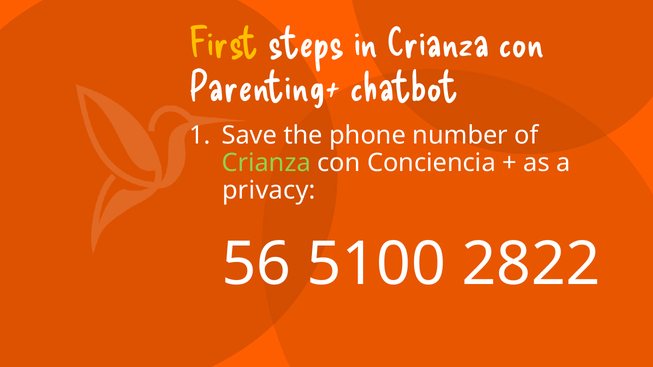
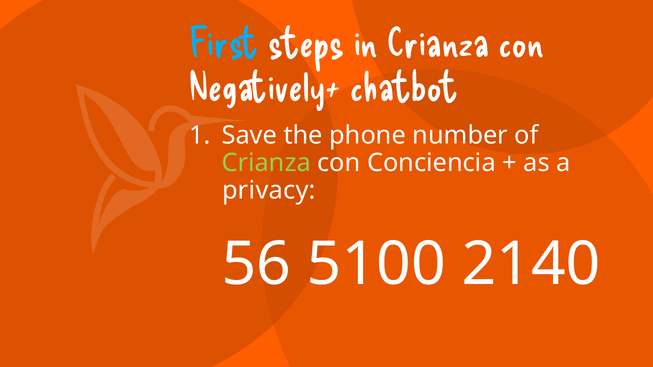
First colour: yellow -> light blue (224, 44)
Parenting+: Parenting+ -> Negatively+ (265, 88)
2822: 2822 -> 2140 (531, 264)
